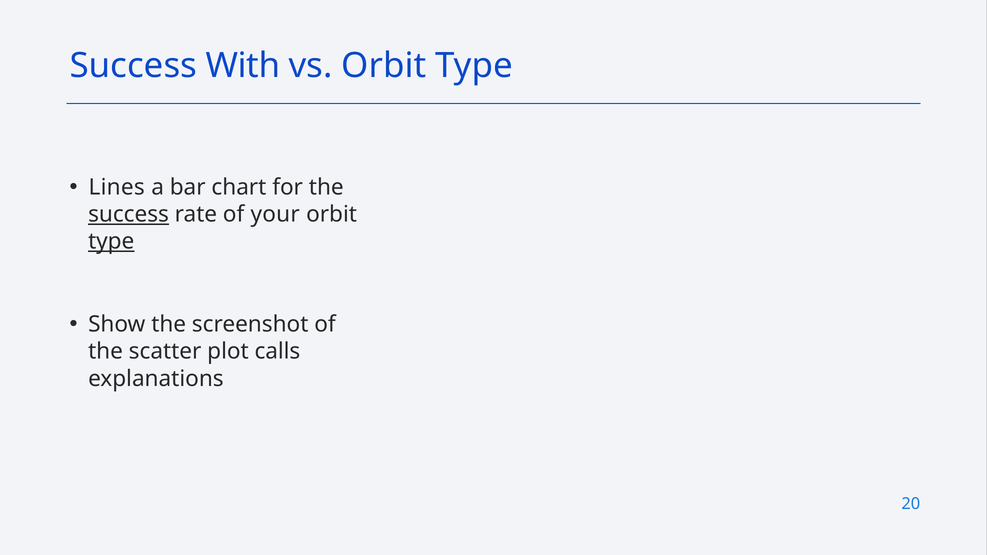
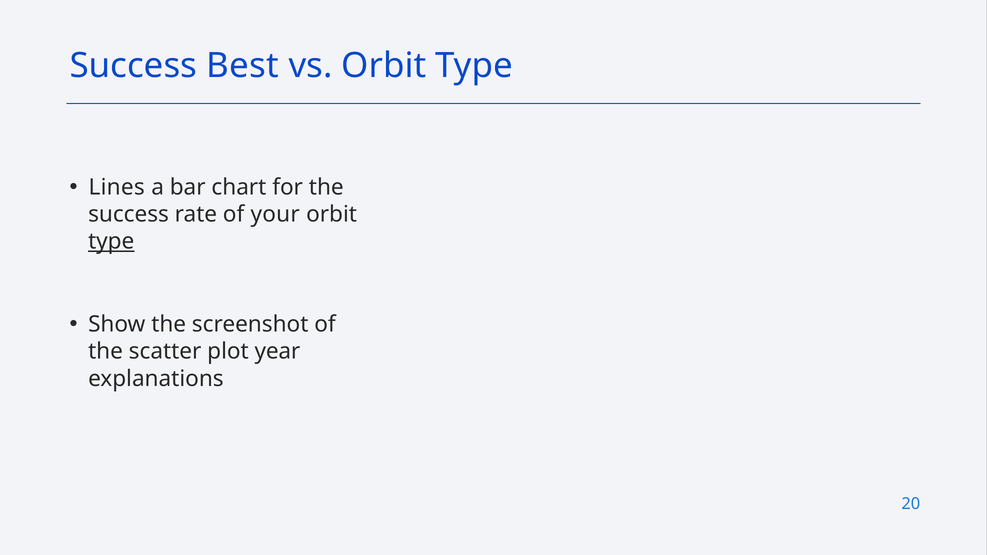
With: With -> Best (243, 66)
success underline: present -> none (129, 214)
calls: calls -> year (277, 352)
